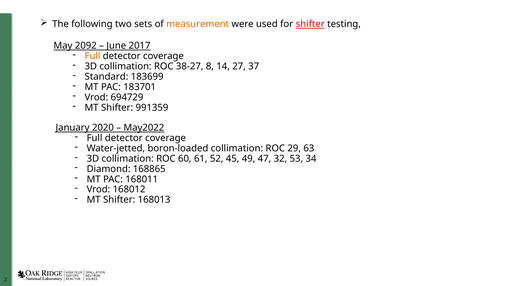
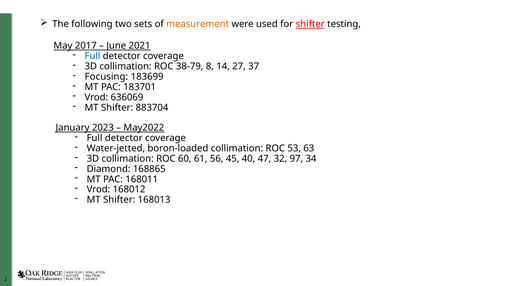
2092: 2092 -> 2017 (86, 46)
2017: 2017 -> 2021 (140, 46)
Full colour: orange -> blue (92, 56)
38-27: 38-27 -> 38-79 (190, 66)
Standard: Standard -> Focusing (106, 77)
694729: 694729 -> 636069 (127, 97)
991359: 991359 -> 883704 (152, 108)
2020: 2020 -> 2023 (103, 128)
29: 29 -> 53 (294, 148)
52: 52 -> 56 (217, 159)
49: 49 -> 40 (249, 159)
53: 53 -> 97 (296, 159)
